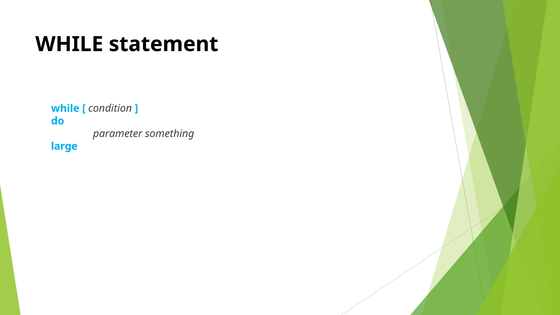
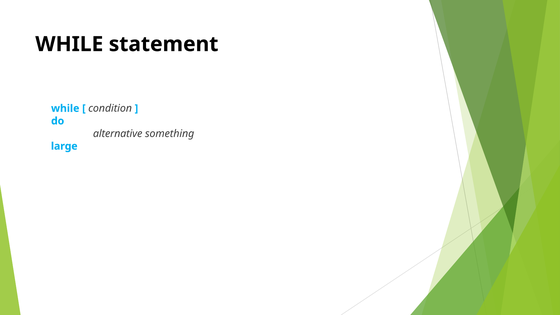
parameter: parameter -> alternative (118, 134)
